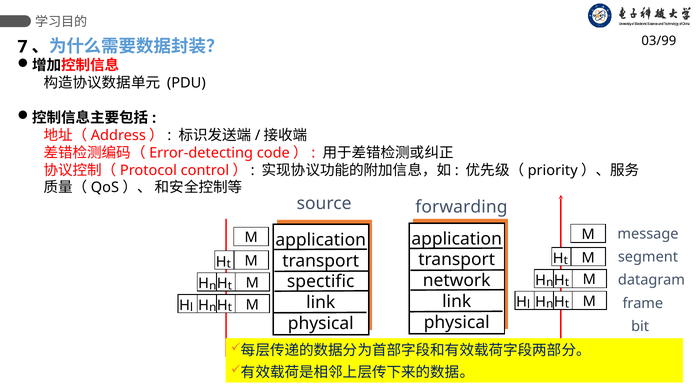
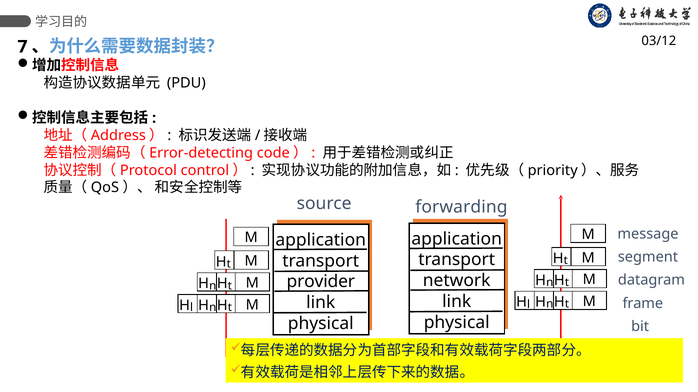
03/99: 03/99 -> 03/12 (659, 41)
spectific: spectific -> provider (321, 282)
